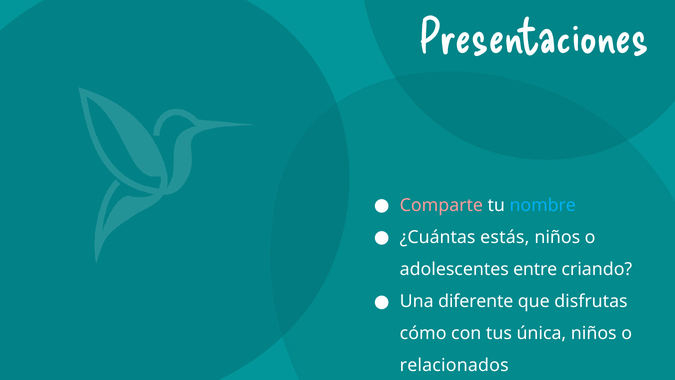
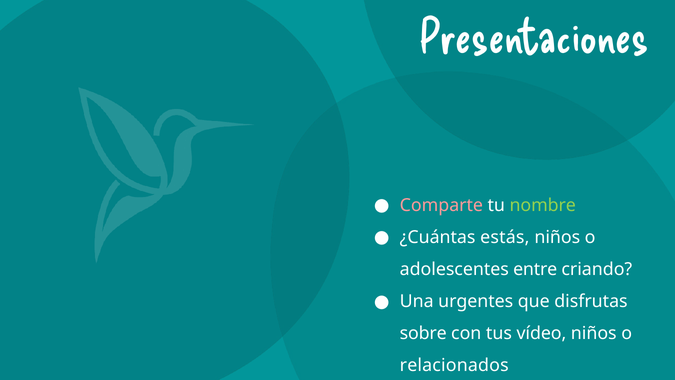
nombre colour: light blue -> light green (543, 205)
diferente: diferente -> urgentes (476, 301)
cómo: cómo -> sobre (423, 333)
única: única -> vídeo (541, 333)
